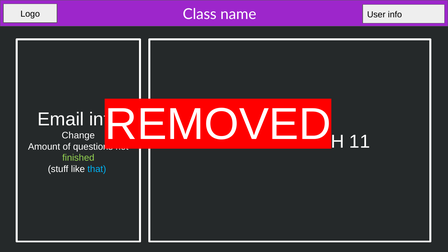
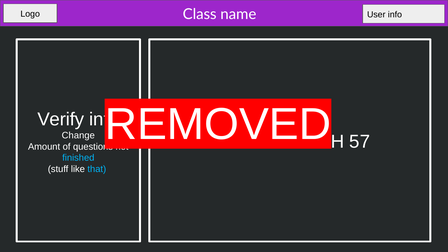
Email: Email -> Verify (61, 119)
11: 11 -> 57 (360, 142)
finished colour: light green -> light blue (78, 158)
